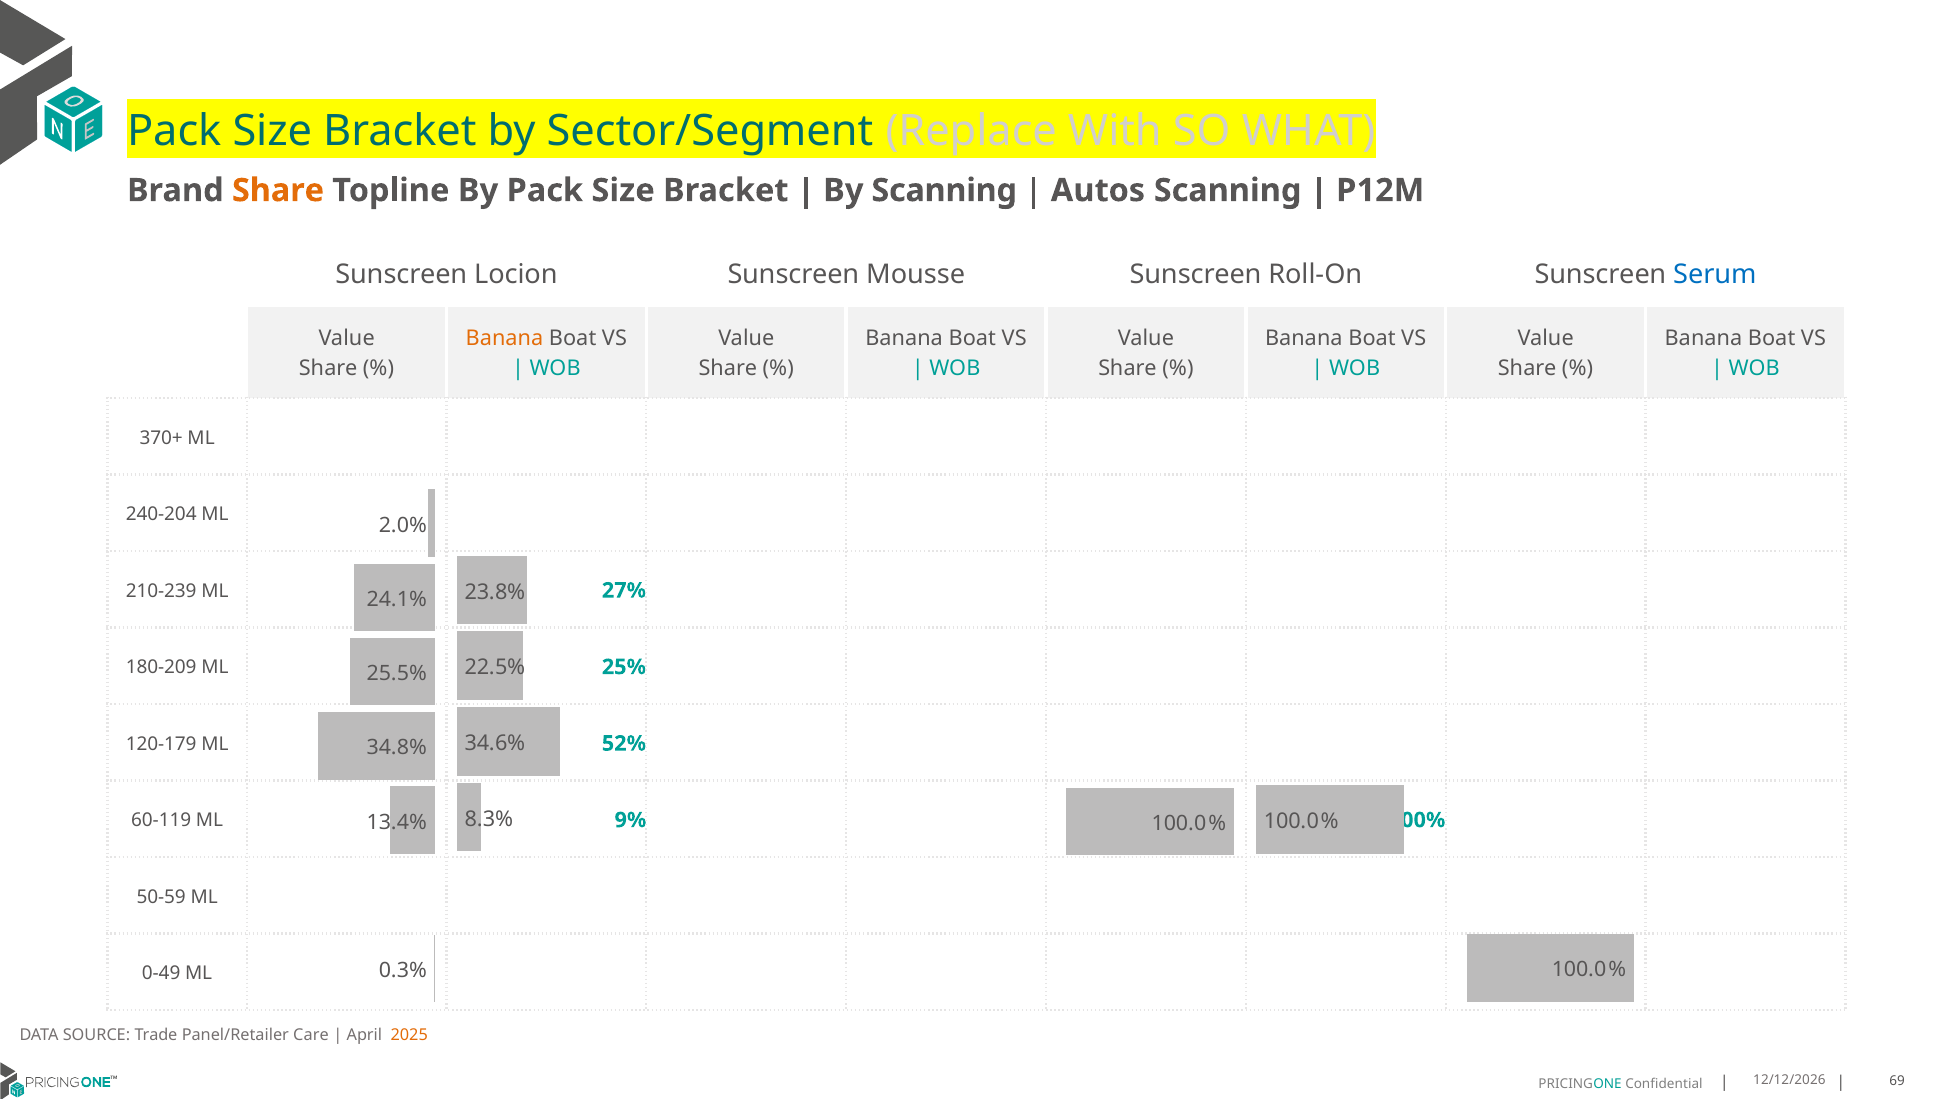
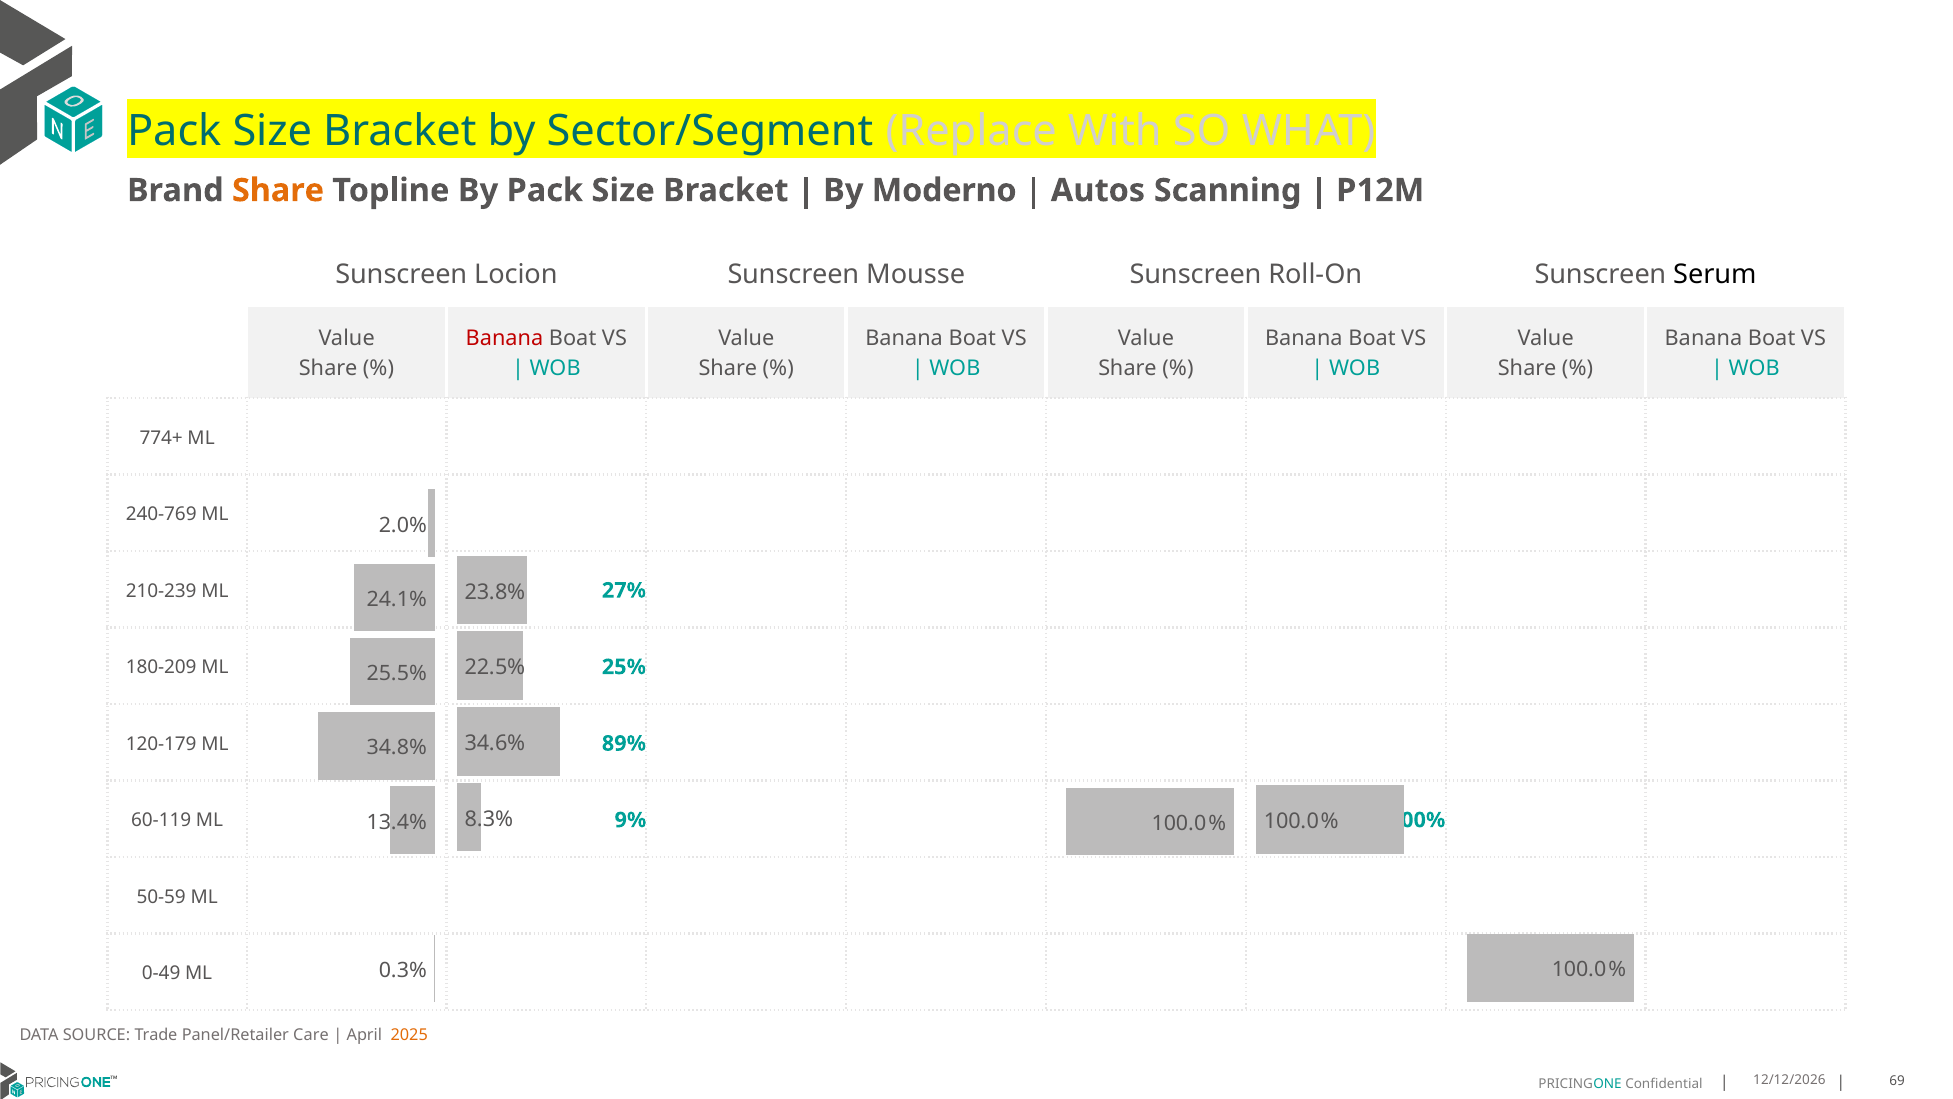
By Scanning: Scanning -> Moderno (944, 190)
Serum colour: blue -> black (1715, 274)
Banana colour: orange -> red (504, 338)
370+: 370+ -> 774+ (161, 438)
240-204: 240-204 -> 240-769 (161, 514)
52%: 52% -> 89% (624, 743)
